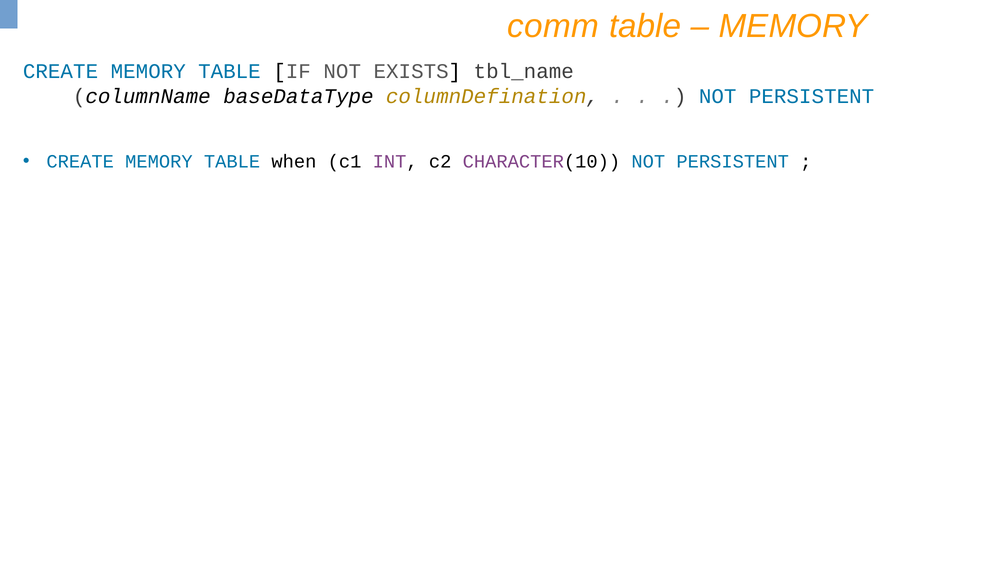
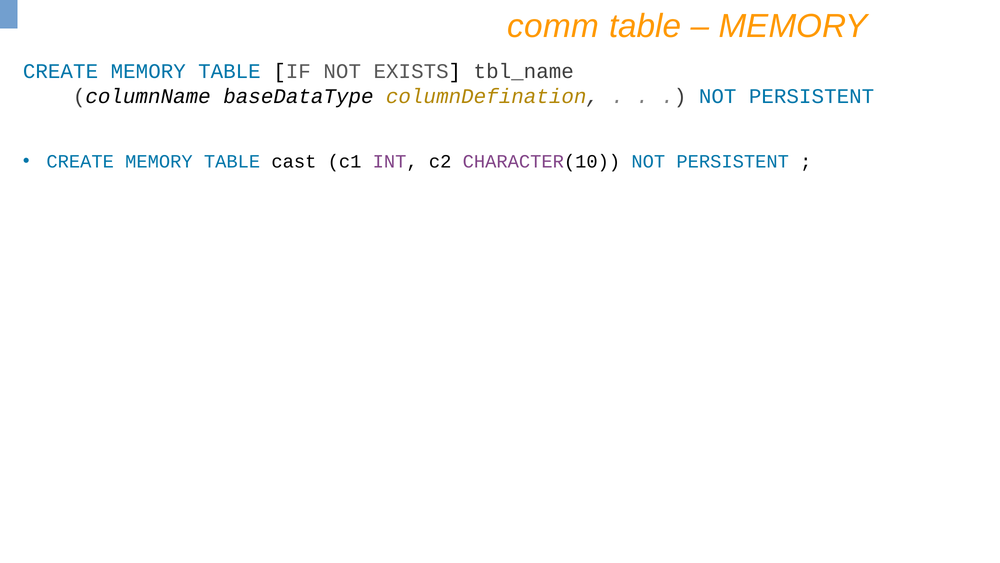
when: when -> cast (294, 162)
